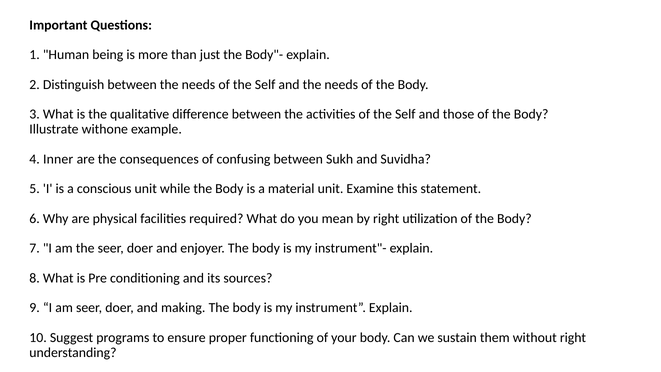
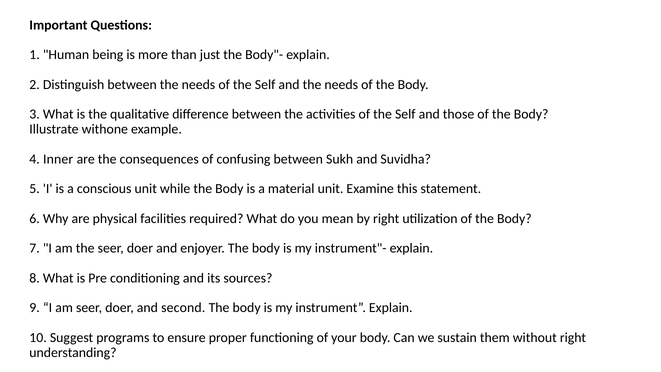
making: making -> second (183, 308)
